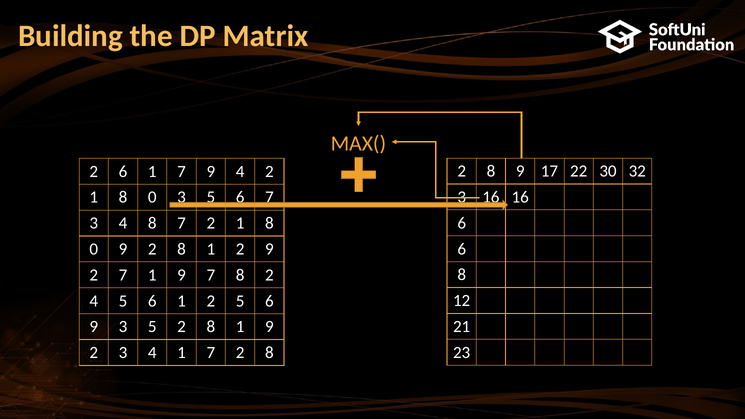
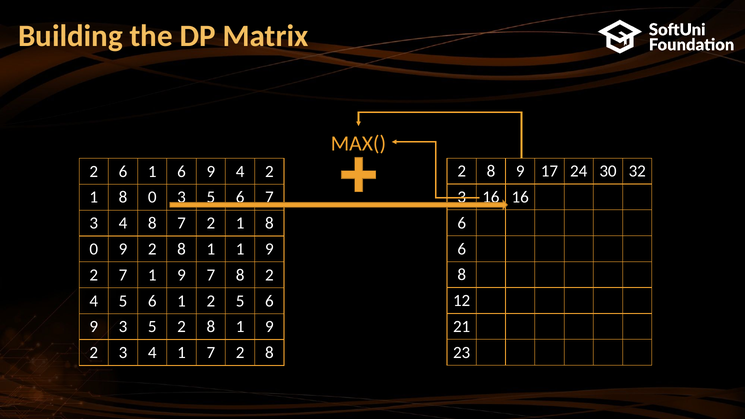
22: 22 -> 24 (579, 171)
6 1 7: 7 -> 6 (182, 172)
8 1 2: 2 -> 1 (240, 249)
